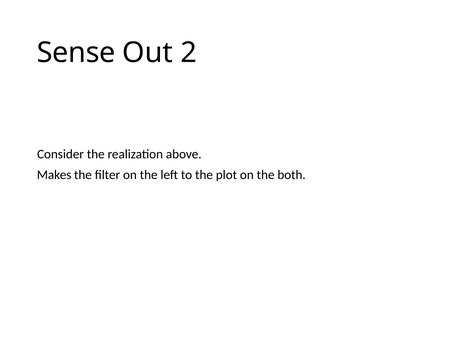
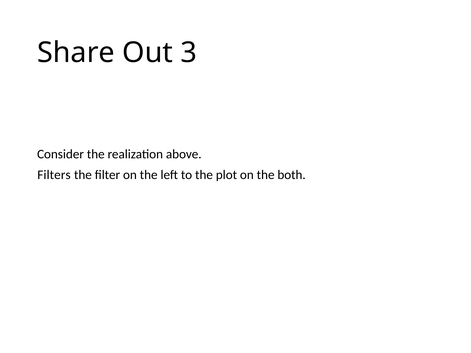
Sense: Sense -> Share (76, 53)
2: 2 -> 3 (189, 53)
Makes: Makes -> Filters (54, 175)
